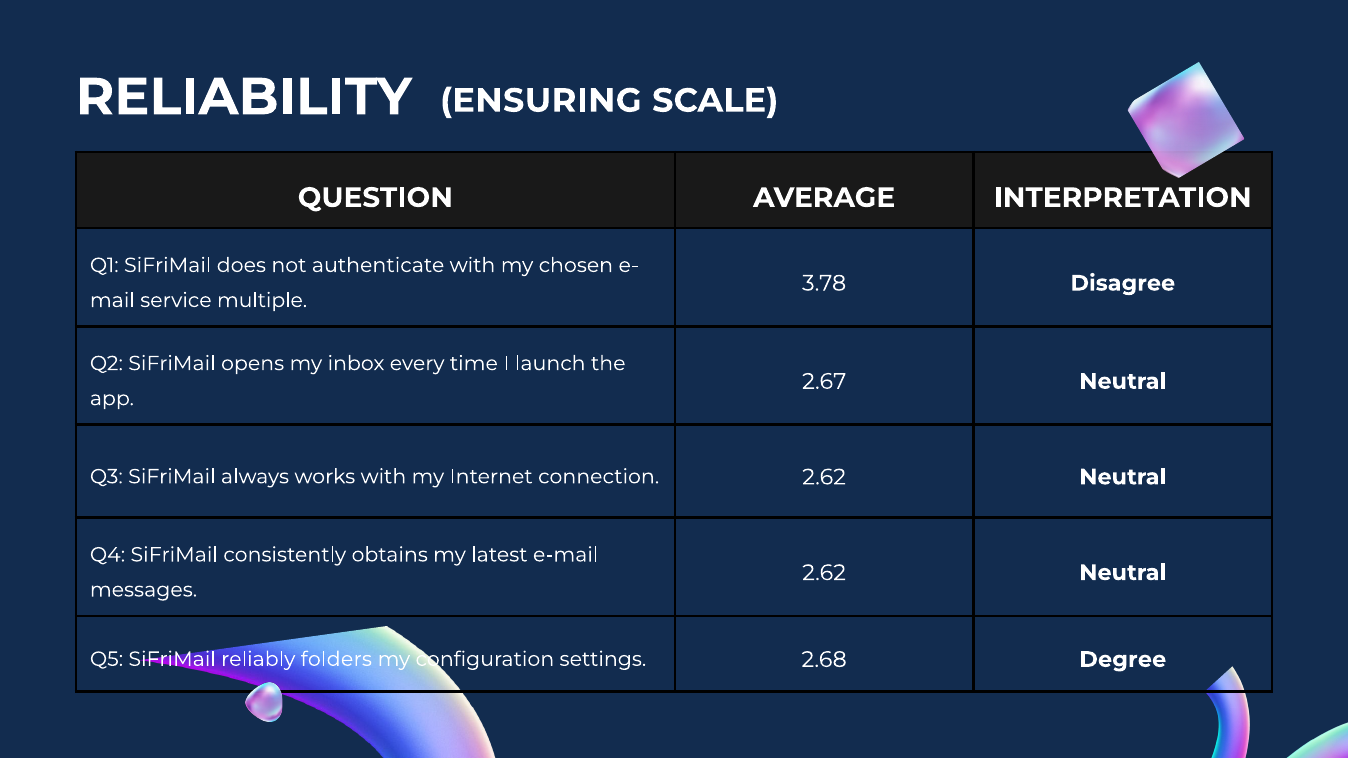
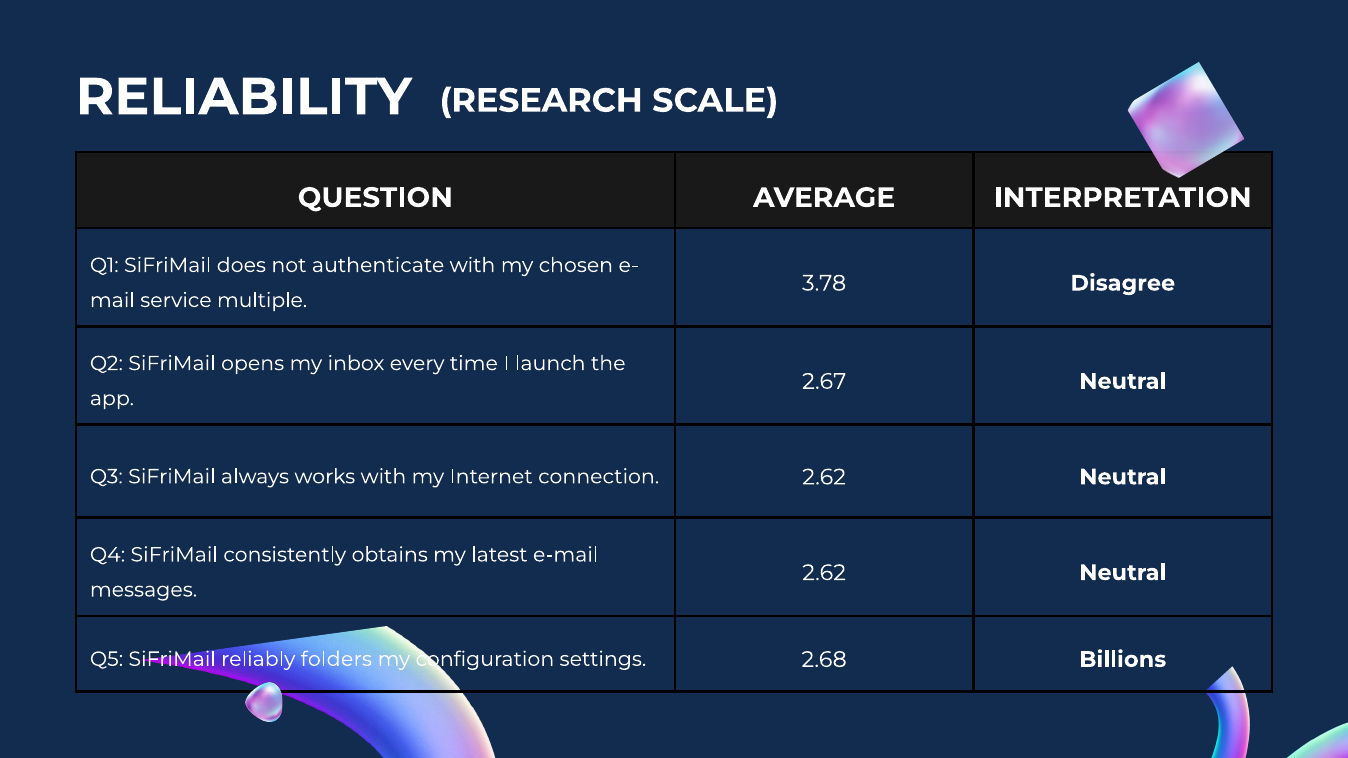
ENSURING: ENSURING -> RESEARCH (541, 101)
Degree: Degree -> Billions (1123, 660)
